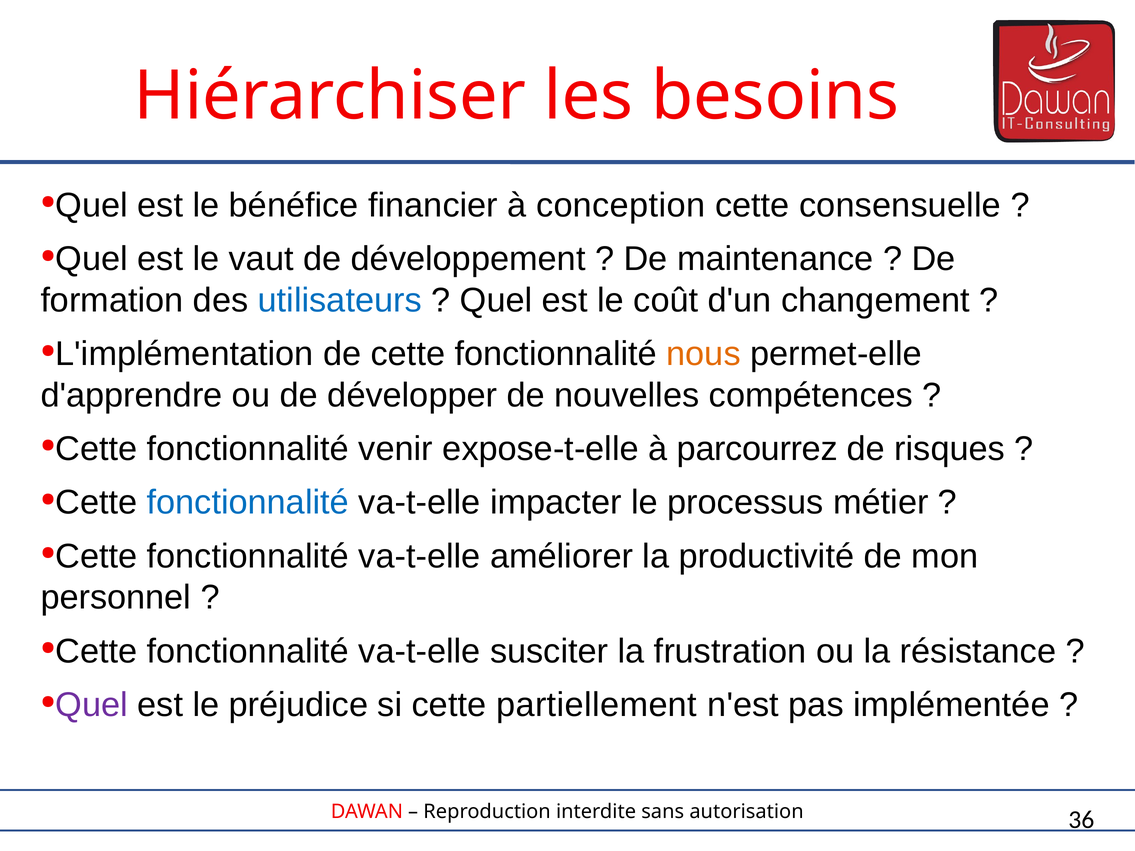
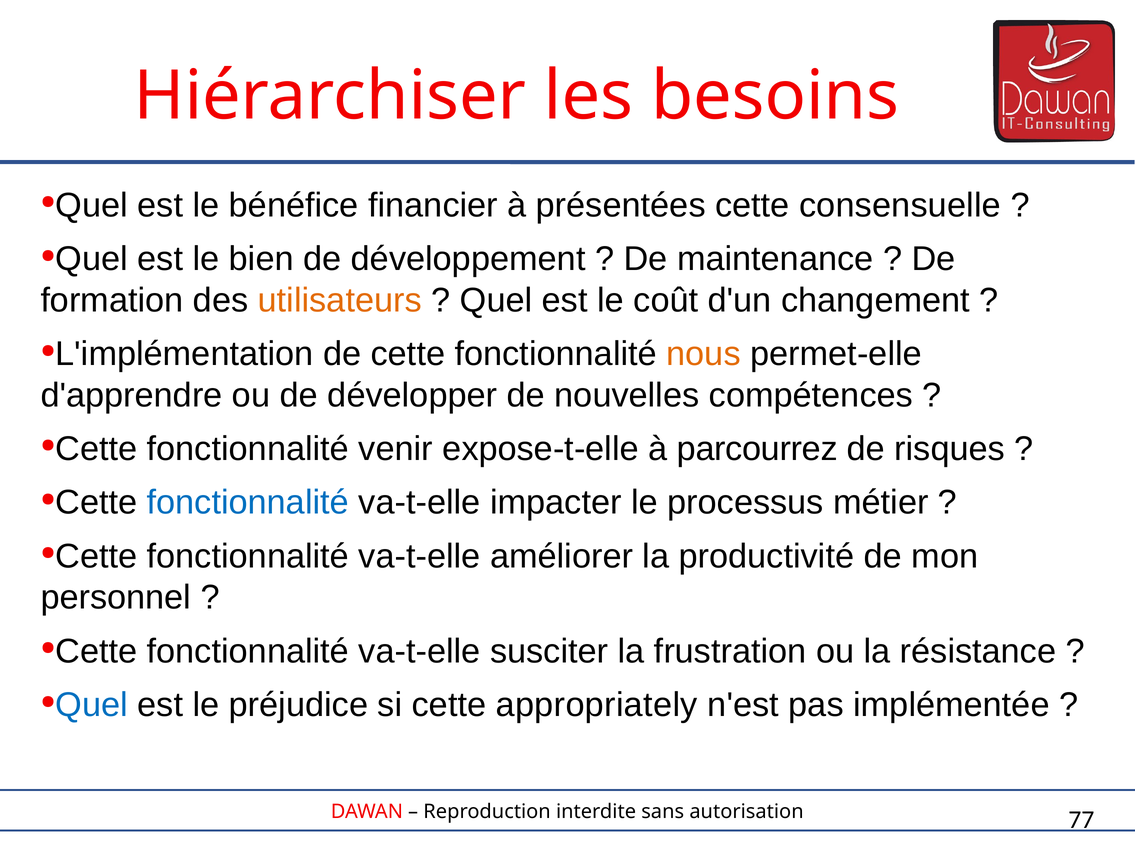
conception: conception -> présentées (621, 205)
vaut: vaut -> bien (261, 259)
utilisateurs colour: blue -> orange (340, 300)
Quel colour: purple -> blue (92, 705)
partiellement: partiellement -> appropriately (597, 705)
36: 36 -> 77 (1081, 820)
